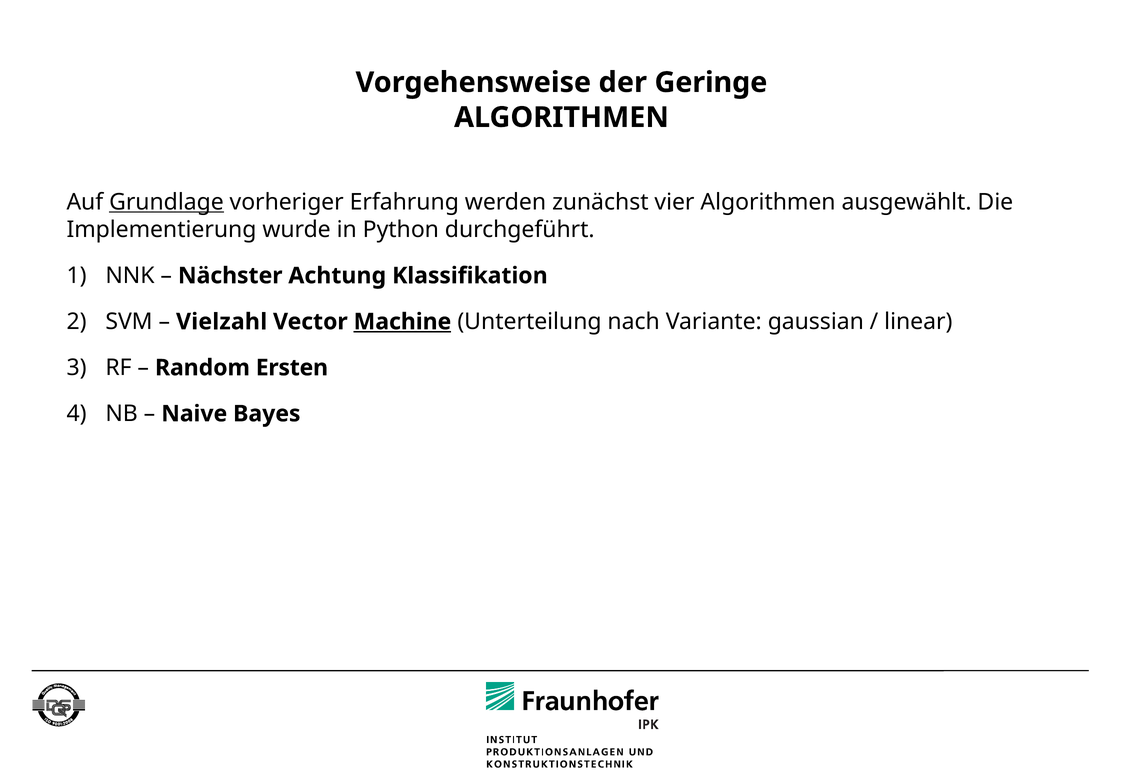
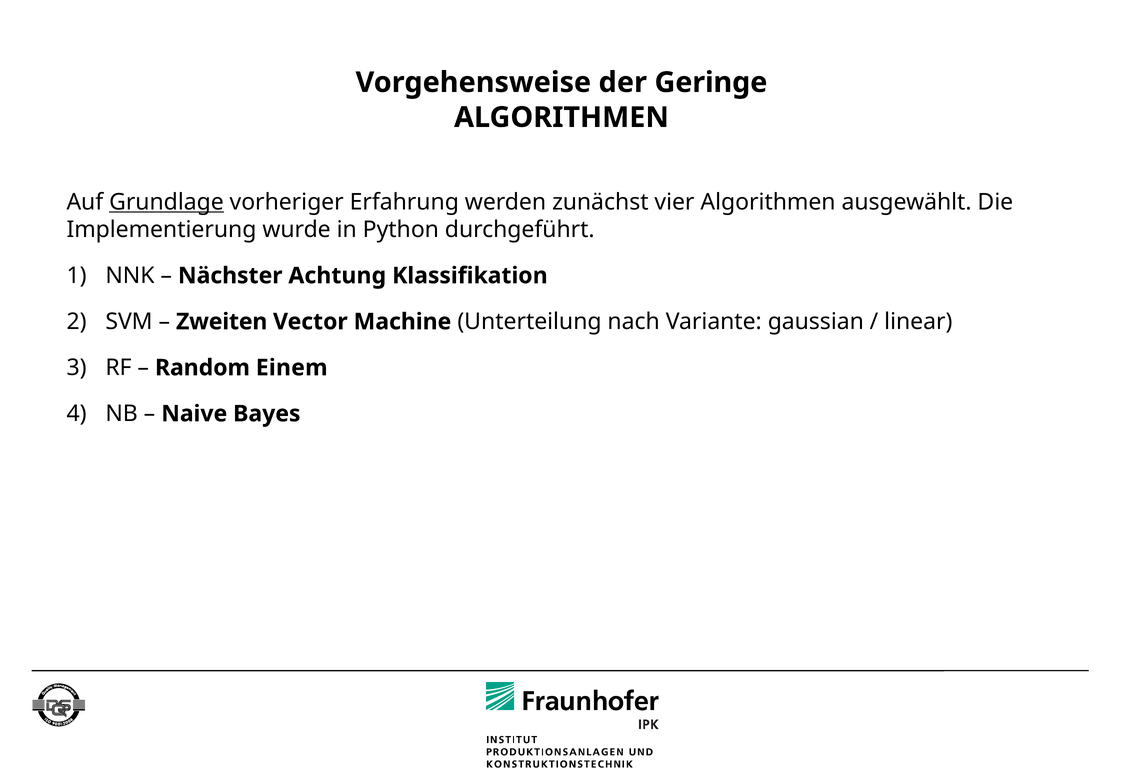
Vielzahl: Vielzahl -> Zweiten (222, 321)
Machine underline: present -> none (402, 321)
Ersten: Ersten -> Einem (292, 367)
